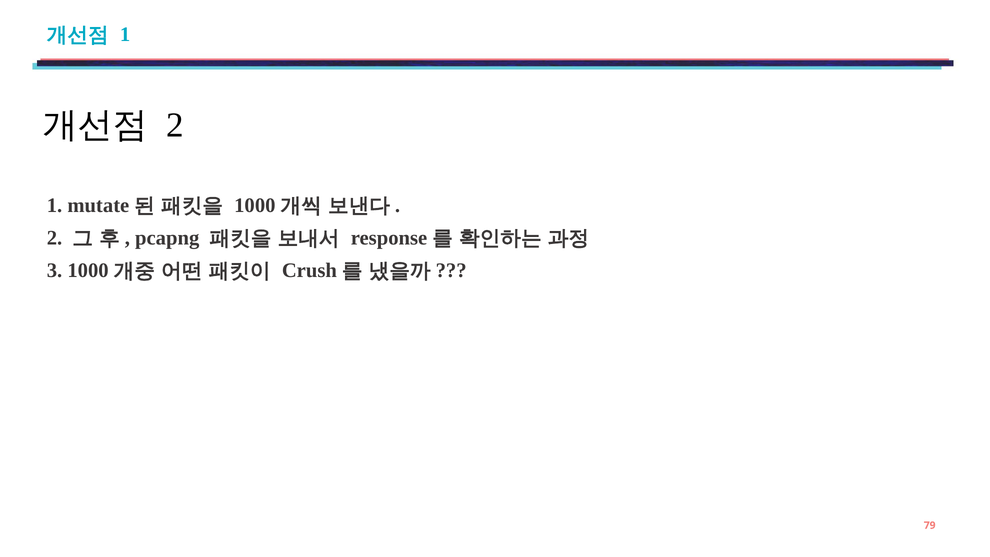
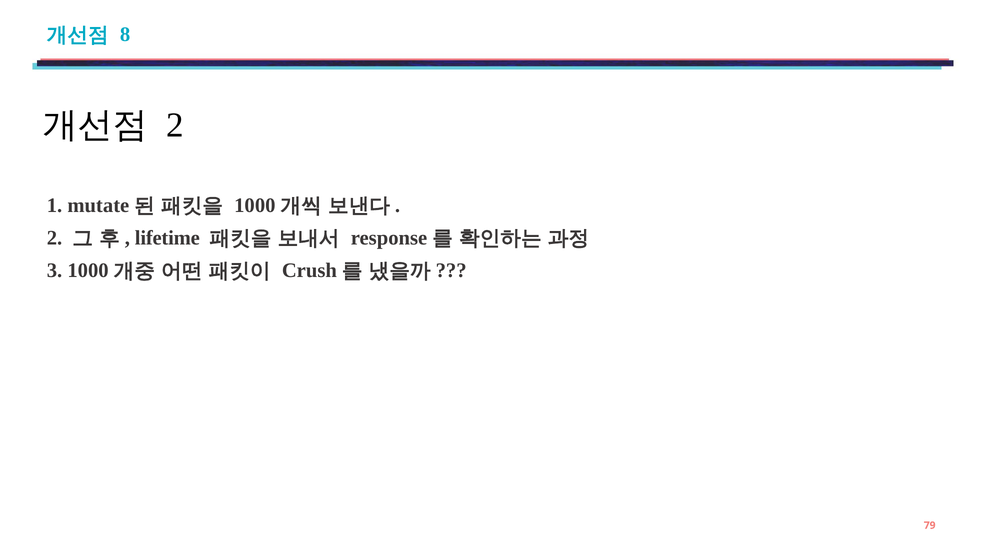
1: 1 -> 8 (125, 35)
pcapng: pcapng -> lifetime (167, 238)
